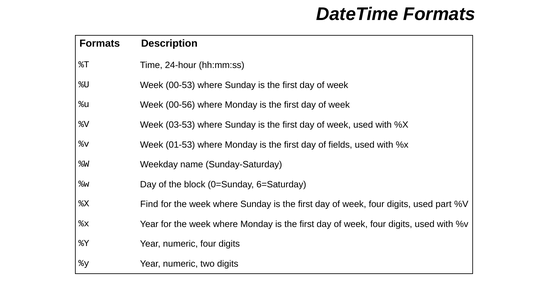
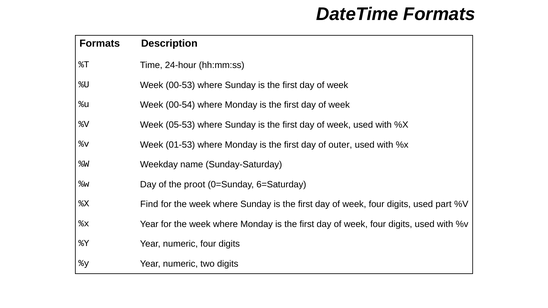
00-56: 00-56 -> 00-54 (180, 105)
03-53: 03-53 -> 05-53 (180, 125)
fields: fields -> outer (340, 145)
block: block -> proot (195, 185)
